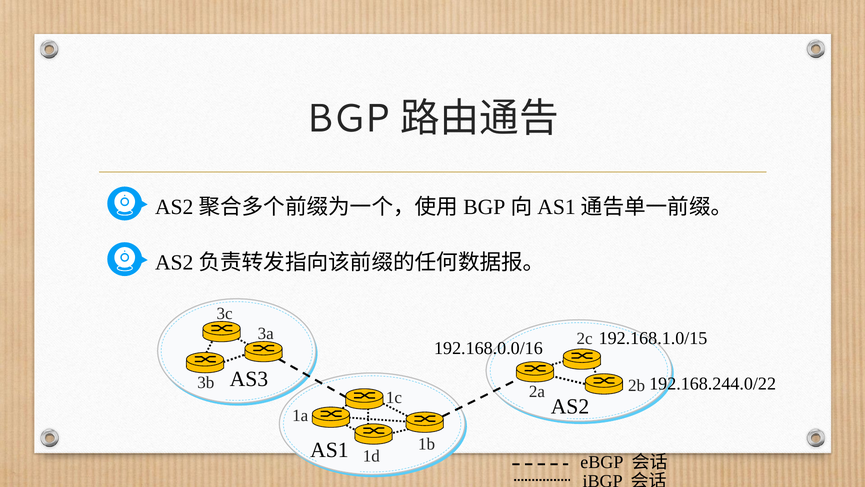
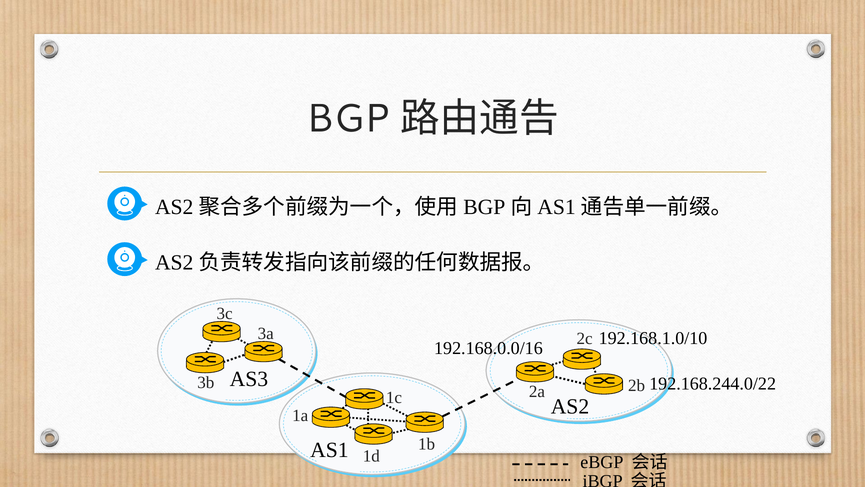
192.168.1.0/15: 192.168.1.0/15 -> 192.168.1.0/10 (653, 338)
